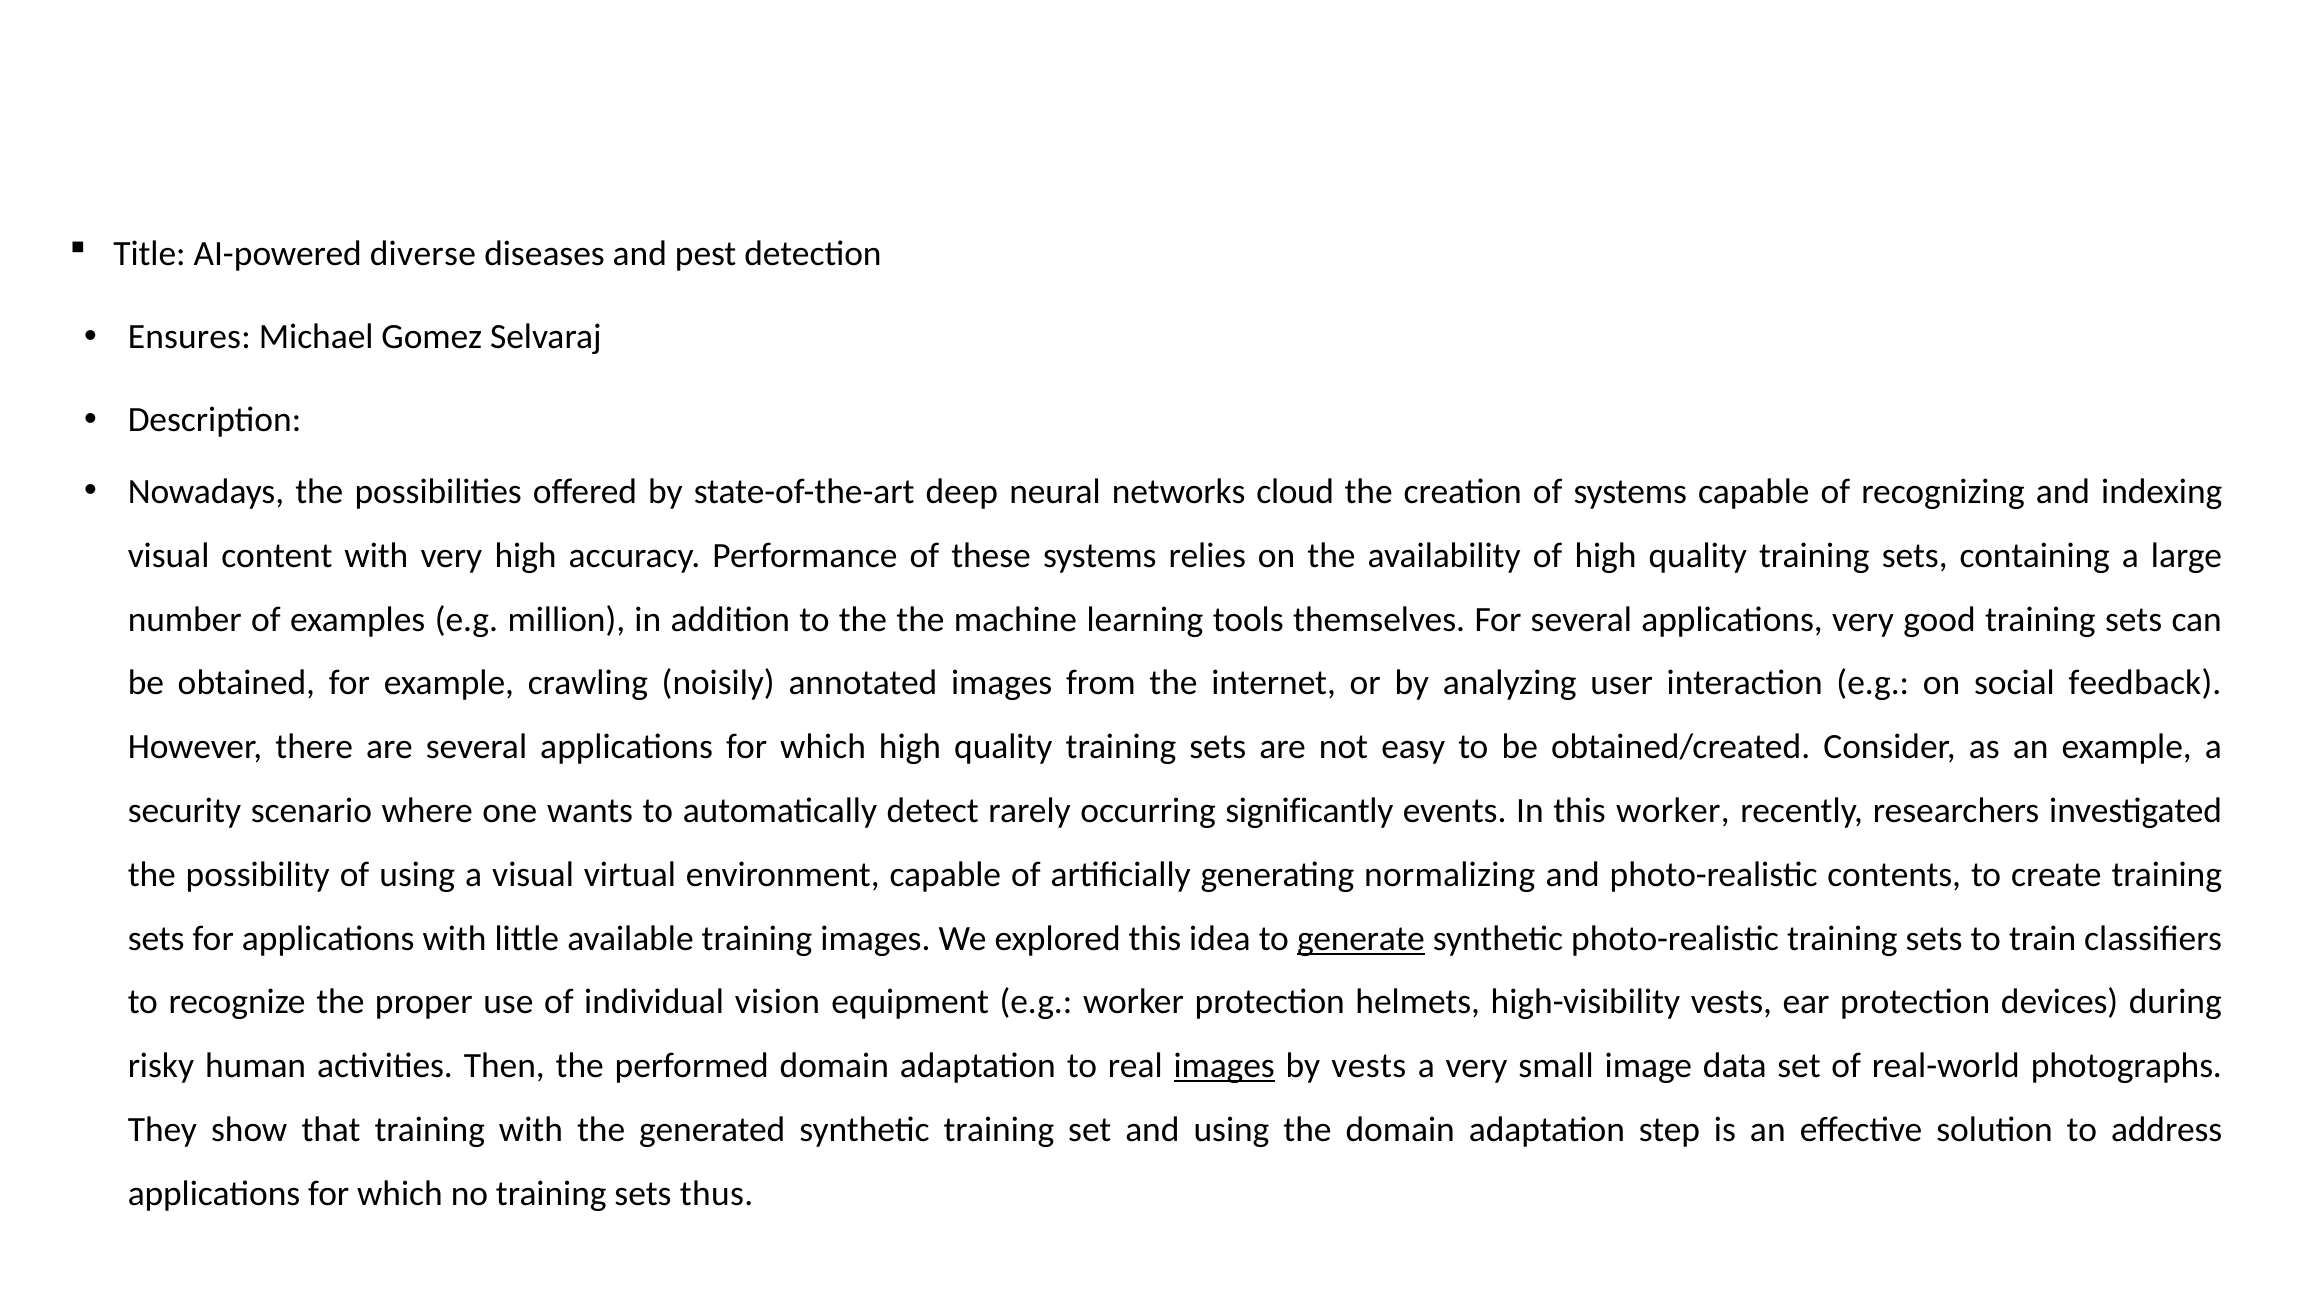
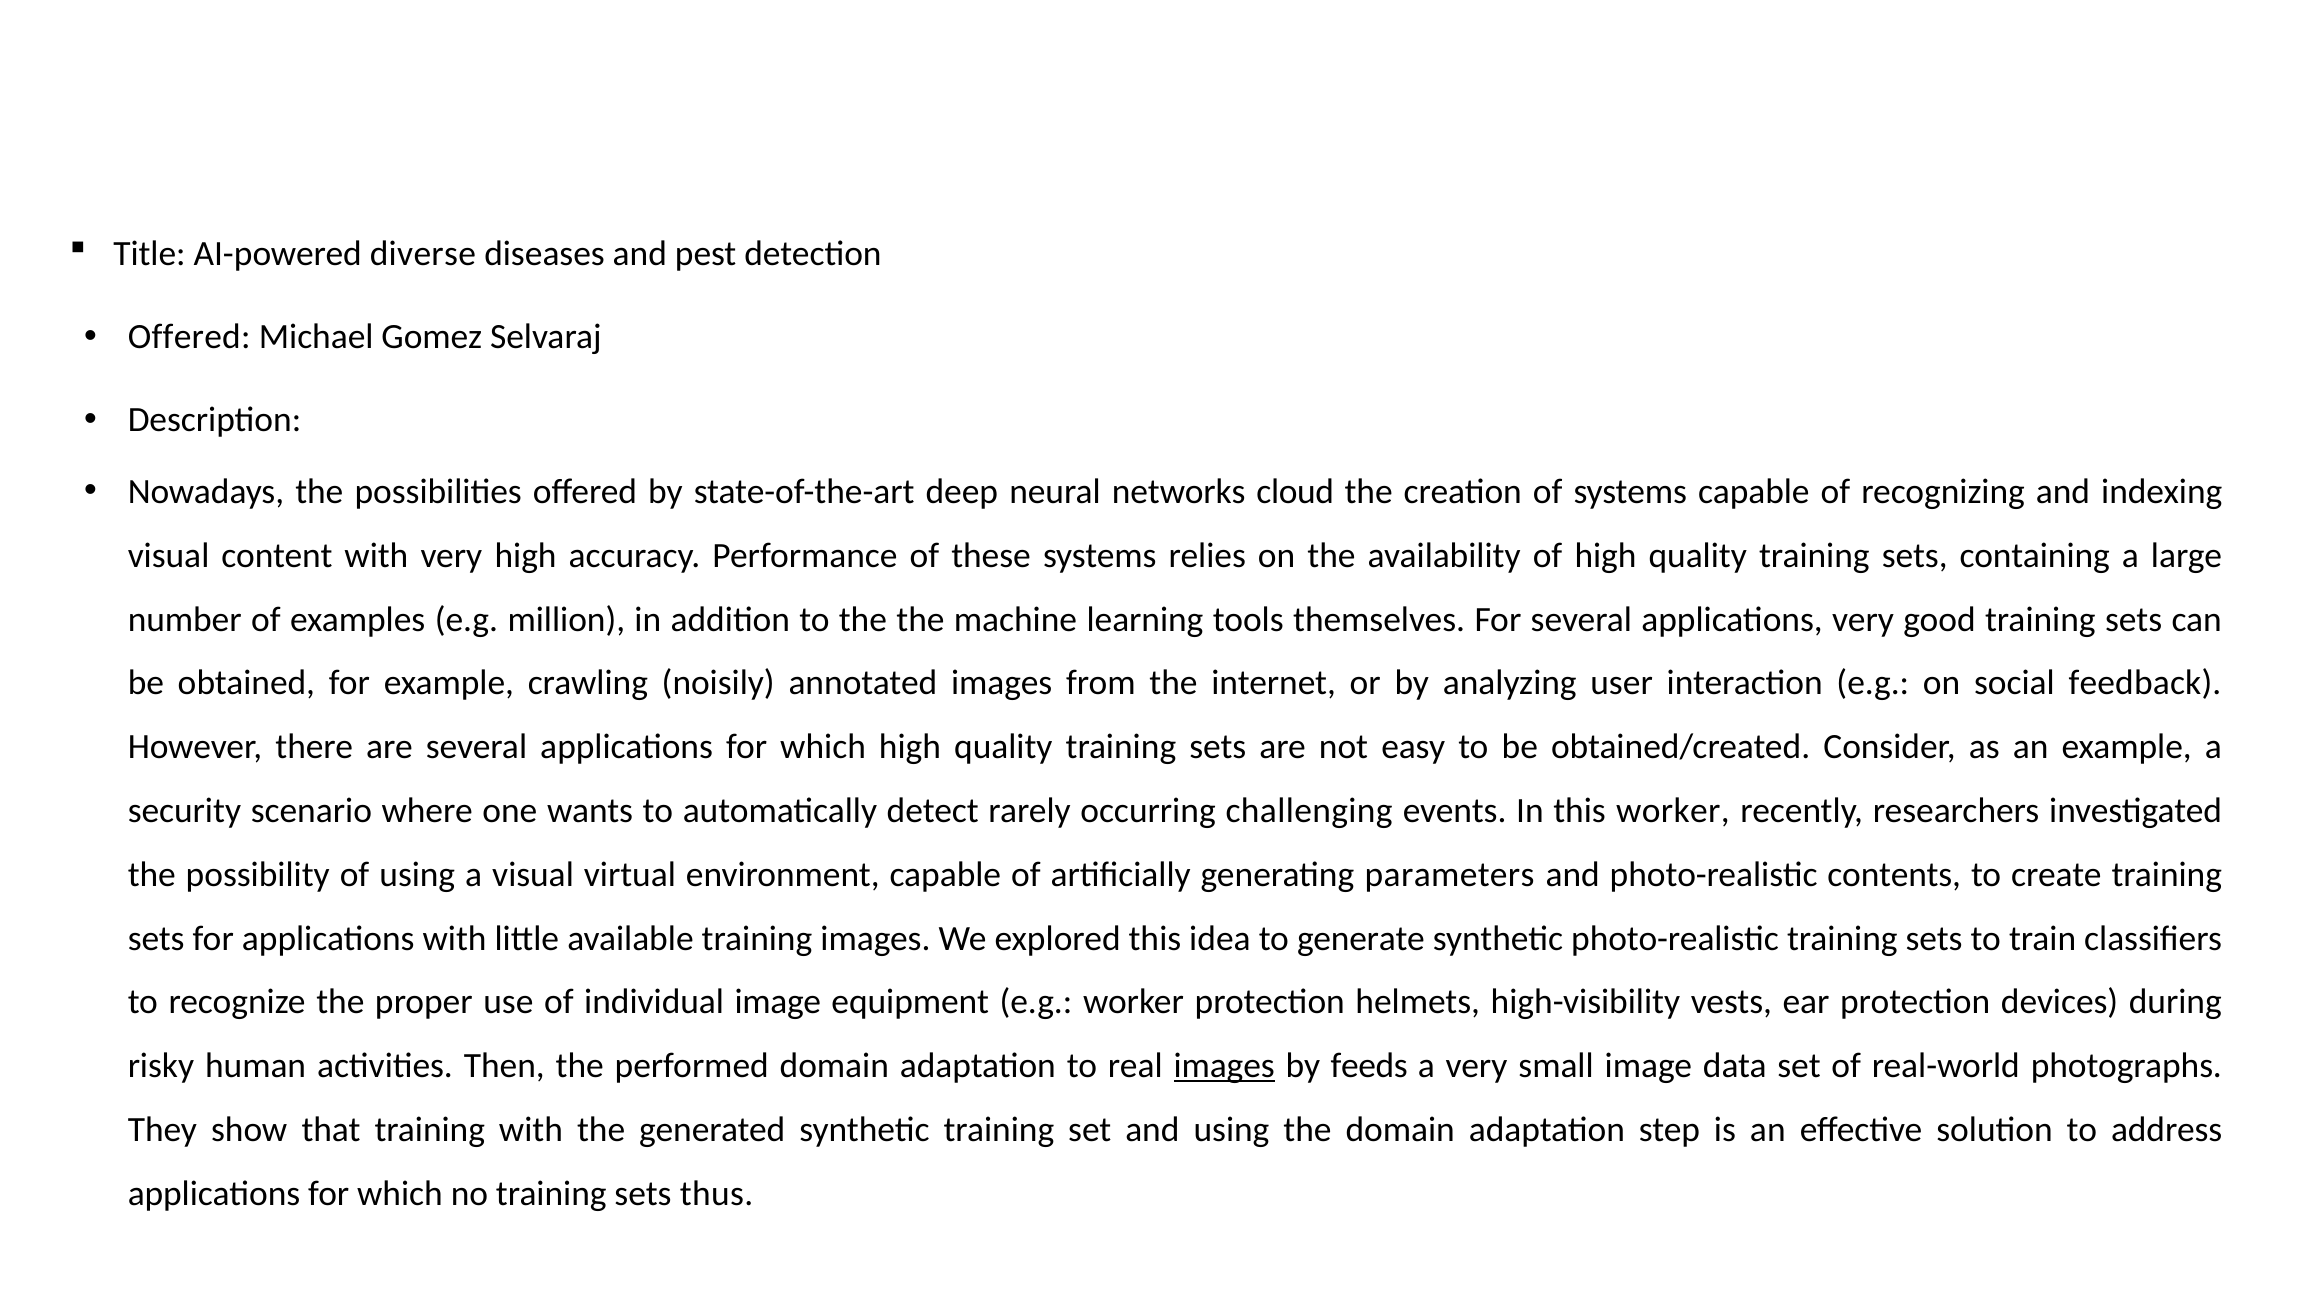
Ensures: Ensures -> Offered (189, 337)
significantly: significantly -> challenging (1309, 811)
normalizing: normalizing -> parameters (1450, 875)
generate underline: present -> none (1361, 939)
individual vision: vision -> image (778, 1003)
by vests: vests -> feeds (1369, 1067)
